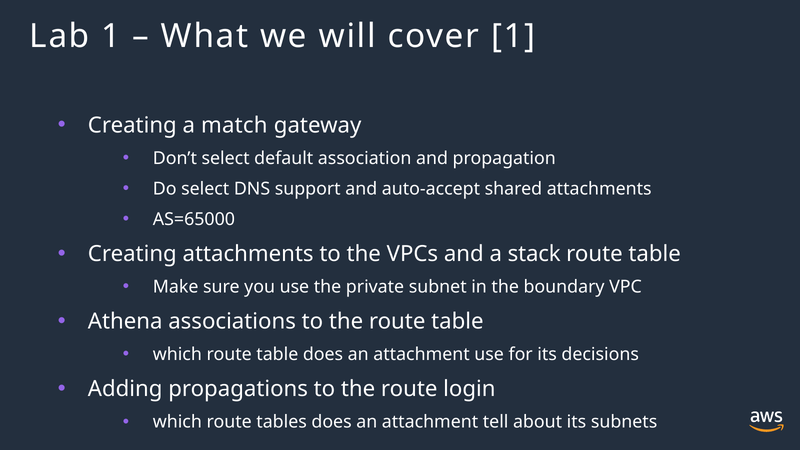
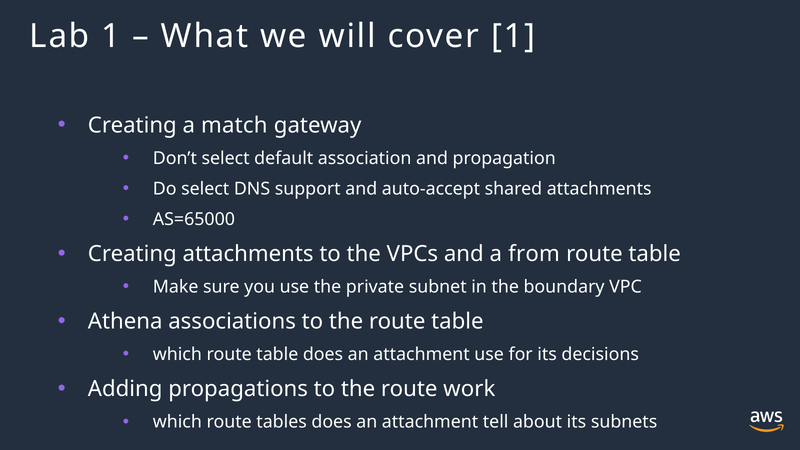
stack: stack -> from (534, 254)
login: login -> work (469, 389)
